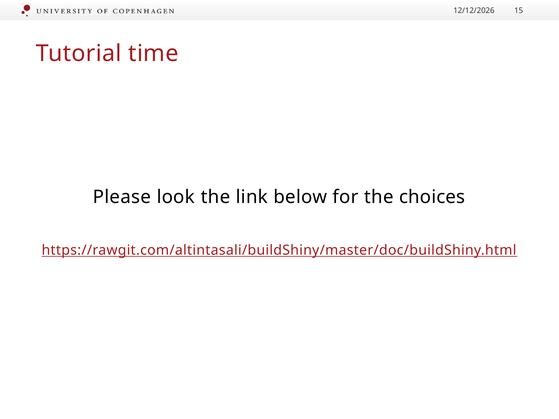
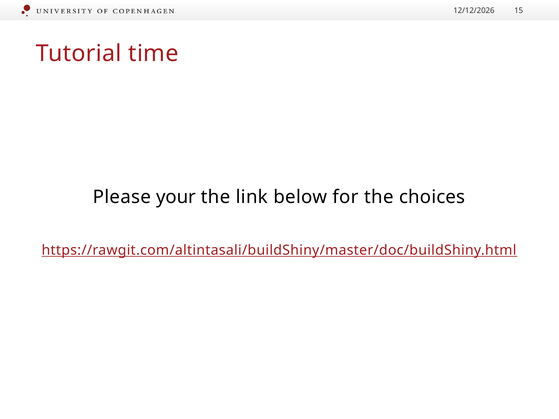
look: look -> your (176, 197)
